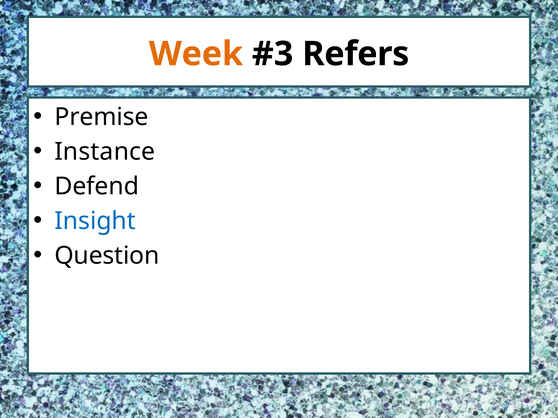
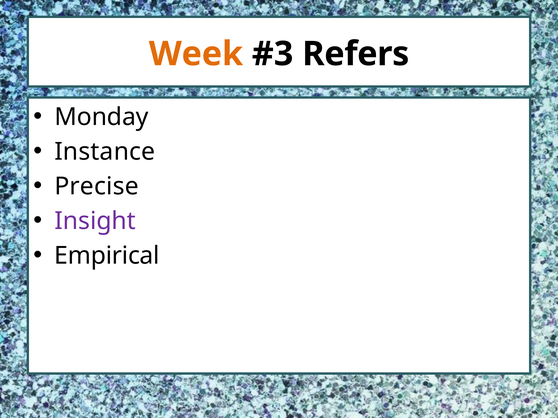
Premise: Premise -> Monday (102, 117)
Defend: Defend -> Precise (97, 187)
Insight colour: blue -> purple (95, 221)
Question: Question -> Empirical (107, 256)
